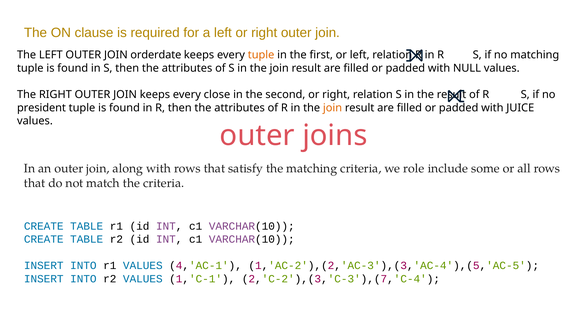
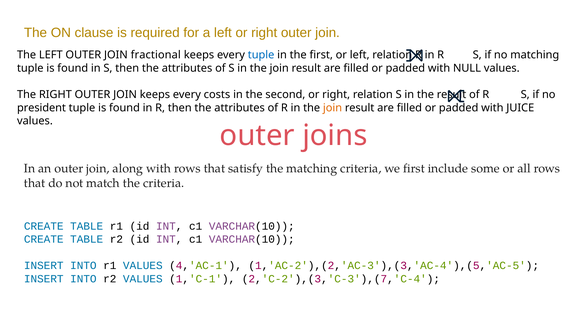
orderdate: orderdate -> fractional (156, 55)
tuple colour: orange -> blue (261, 55)
close: close -> costs (217, 95)
we role: role -> first (414, 168)
